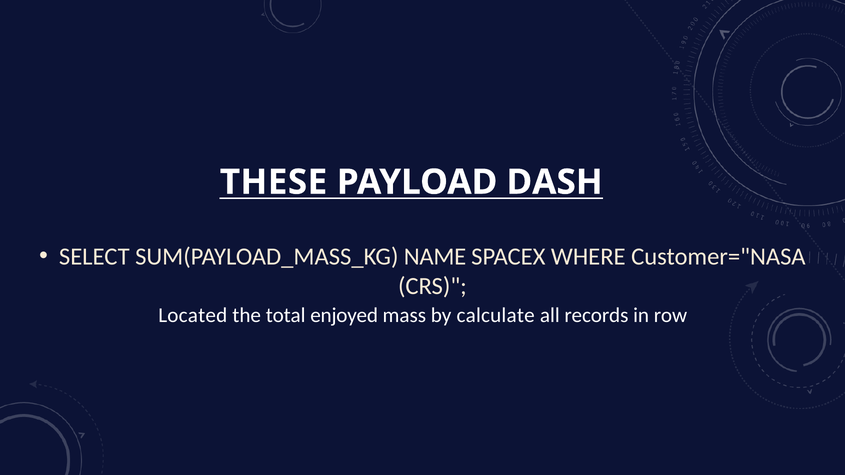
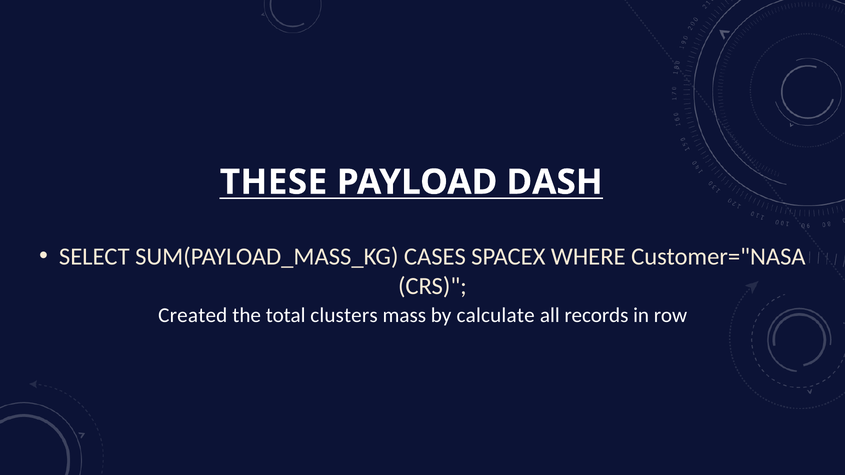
NAME: NAME -> CASES (435, 257)
Located: Located -> Created (193, 315)
enjoyed: enjoyed -> clusters (344, 315)
